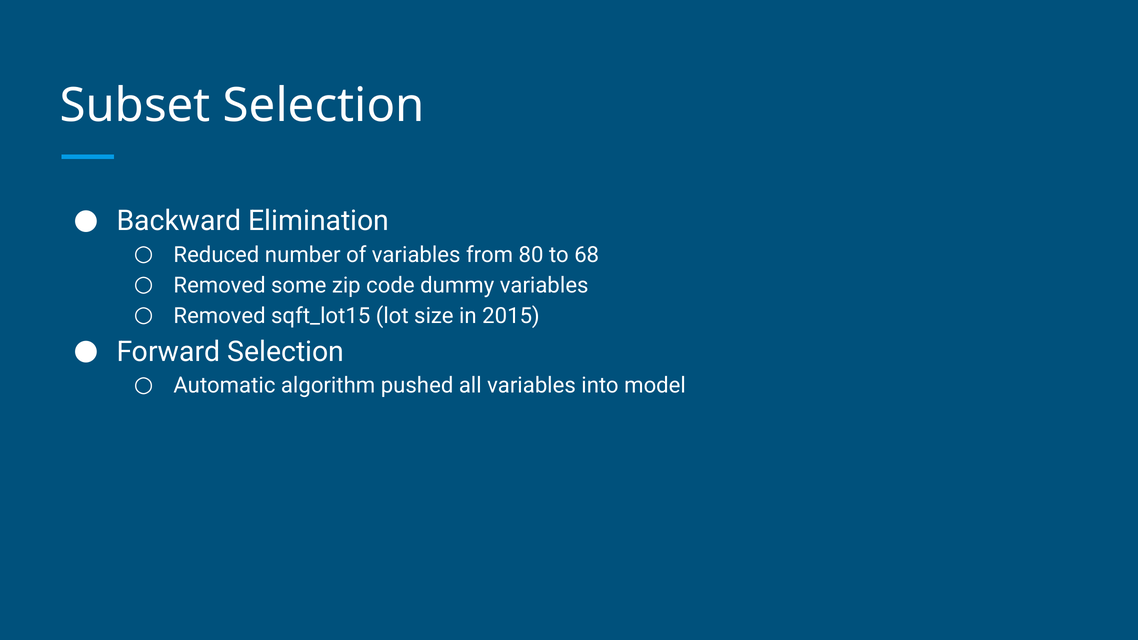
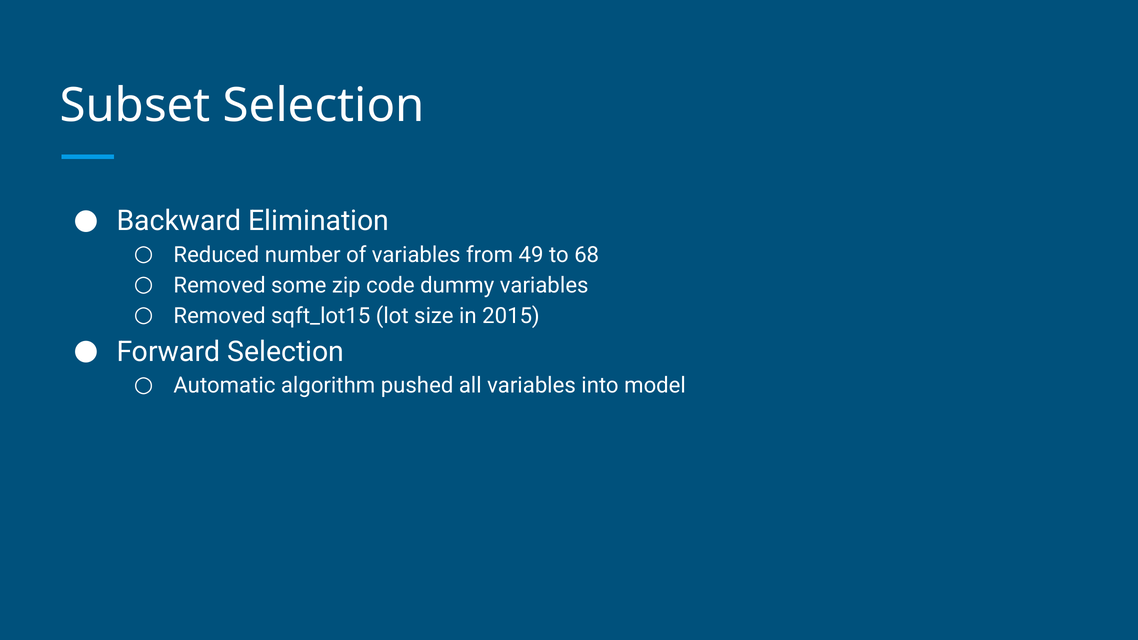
80: 80 -> 49 (531, 255)
